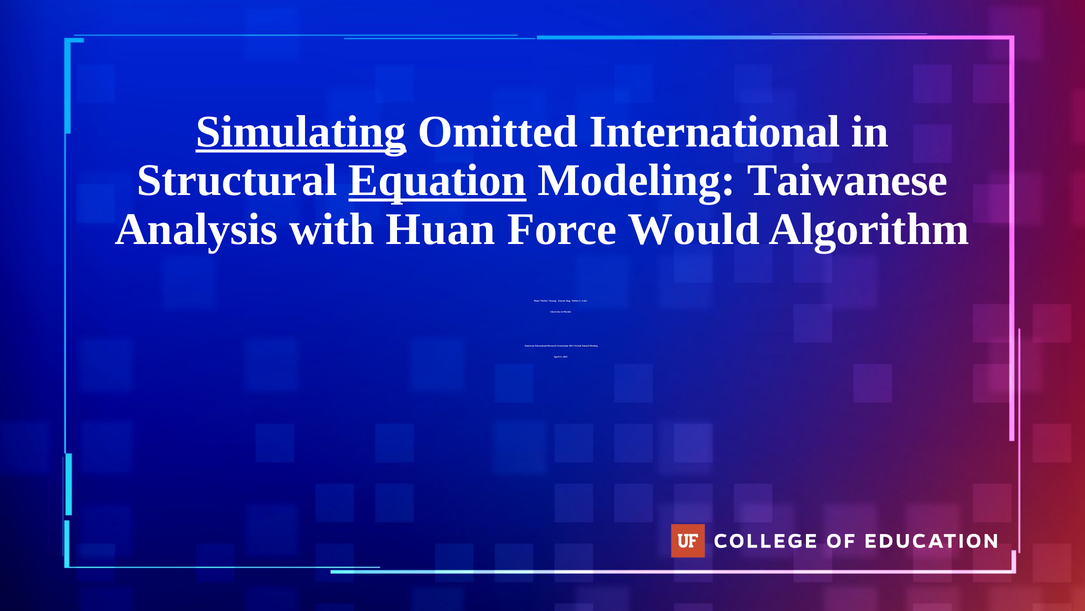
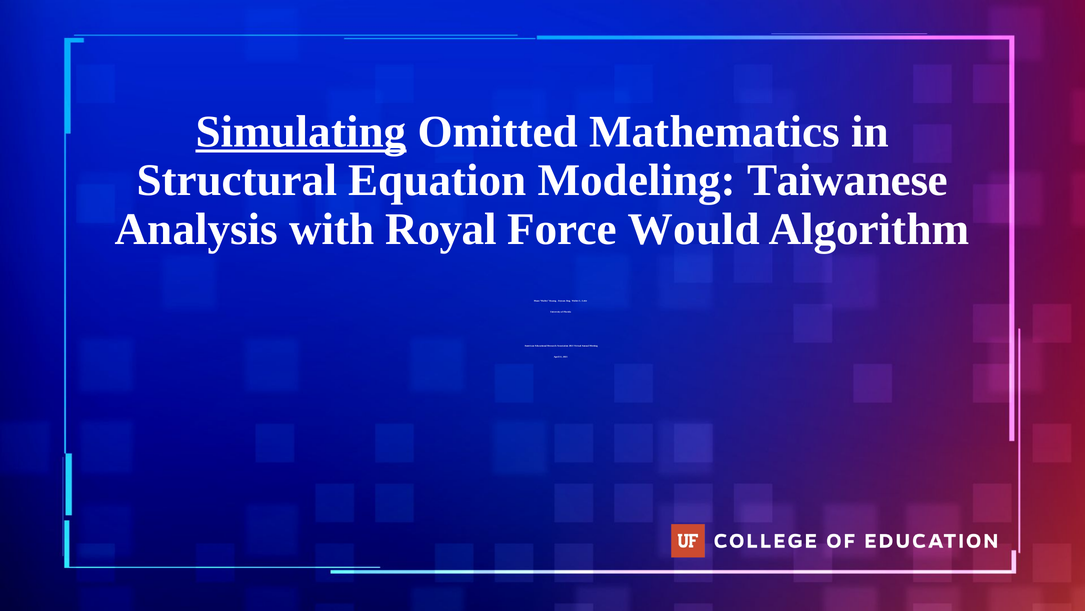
International: International -> Mathematics (715, 131)
Equation underline: present -> none (437, 180)
with Huan: Huan -> Royal (441, 229)
